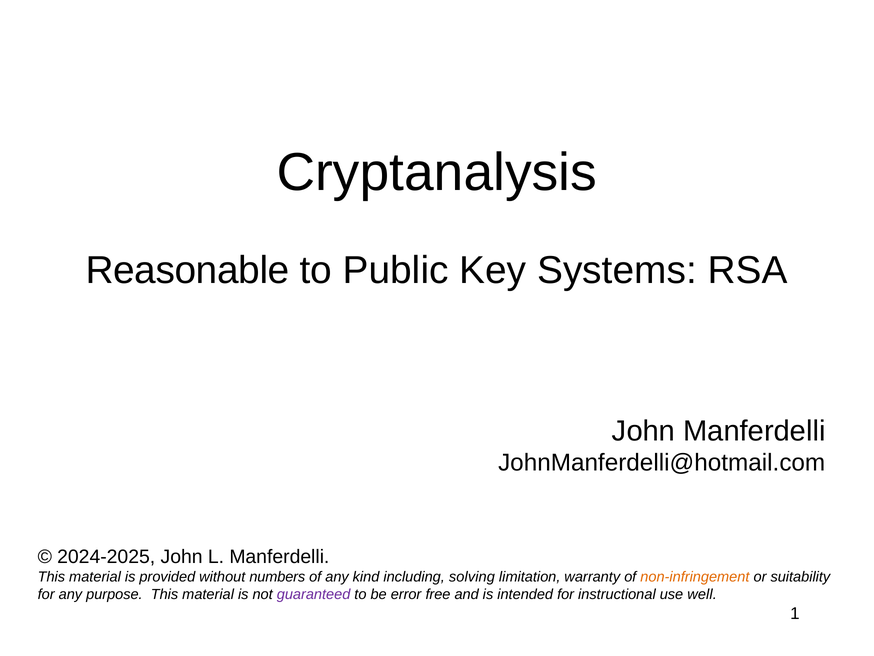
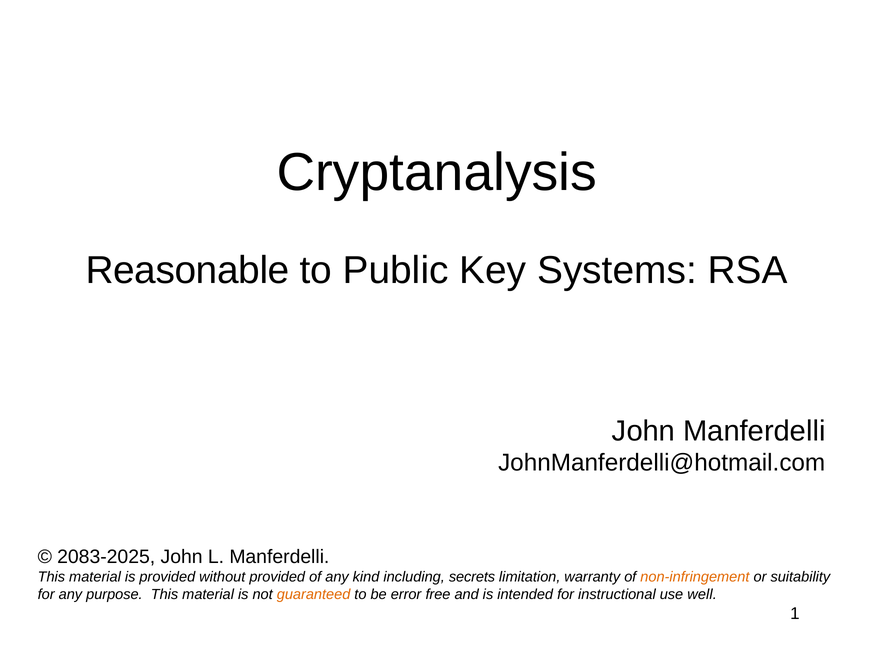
2024-2025: 2024-2025 -> 2083-2025 (106, 556)
without numbers: numbers -> provided (277, 576)
solving: solving -> secrets (472, 576)
guaranteed colour: purple -> orange (314, 594)
